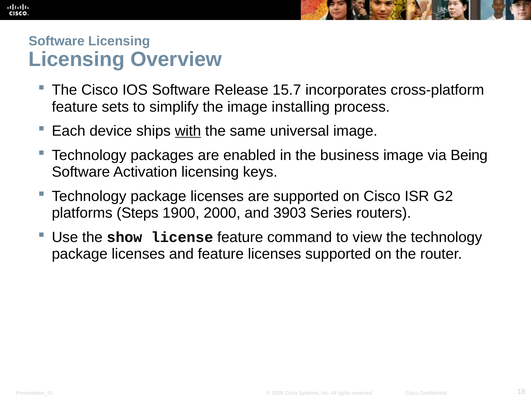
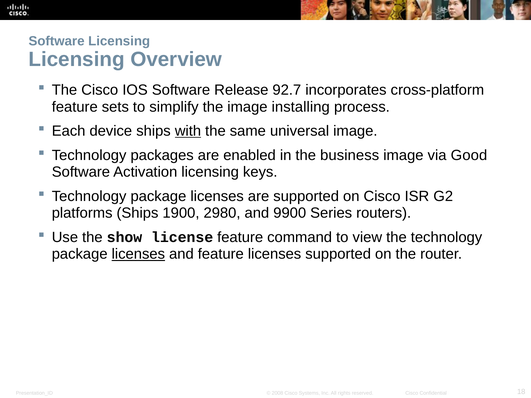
15.7: 15.7 -> 92.7 (287, 90)
Being: Being -> Good (469, 155)
platforms Steps: Steps -> Ships (137, 213)
2000: 2000 -> 2980 (222, 213)
3903: 3903 -> 9900 (290, 213)
licenses underline: none -> present (138, 254)
